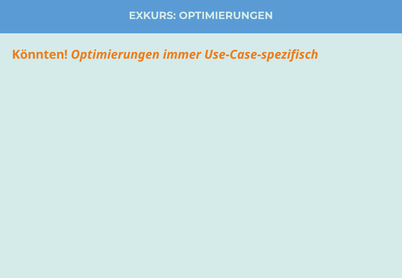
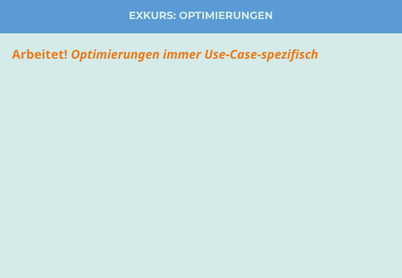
Könnten: Könnten -> Arbeitet (40, 55)
